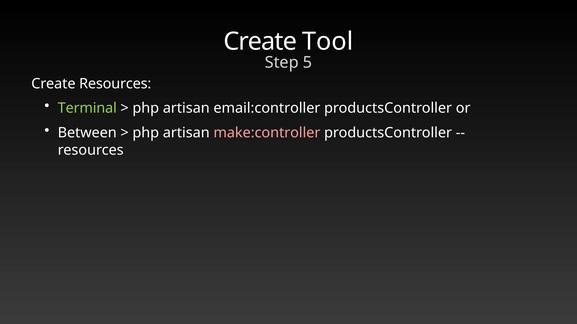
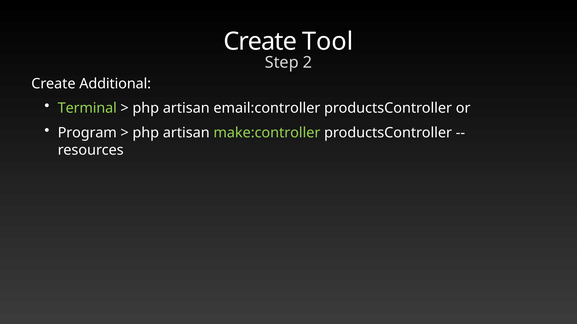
5: 5 -> 2 (308, 63)
Create Resources: Resources -> Additional (115, 84)
Between: Between -> Program (87, 133)
make:controller colour: pink -> light green (267, 133)
